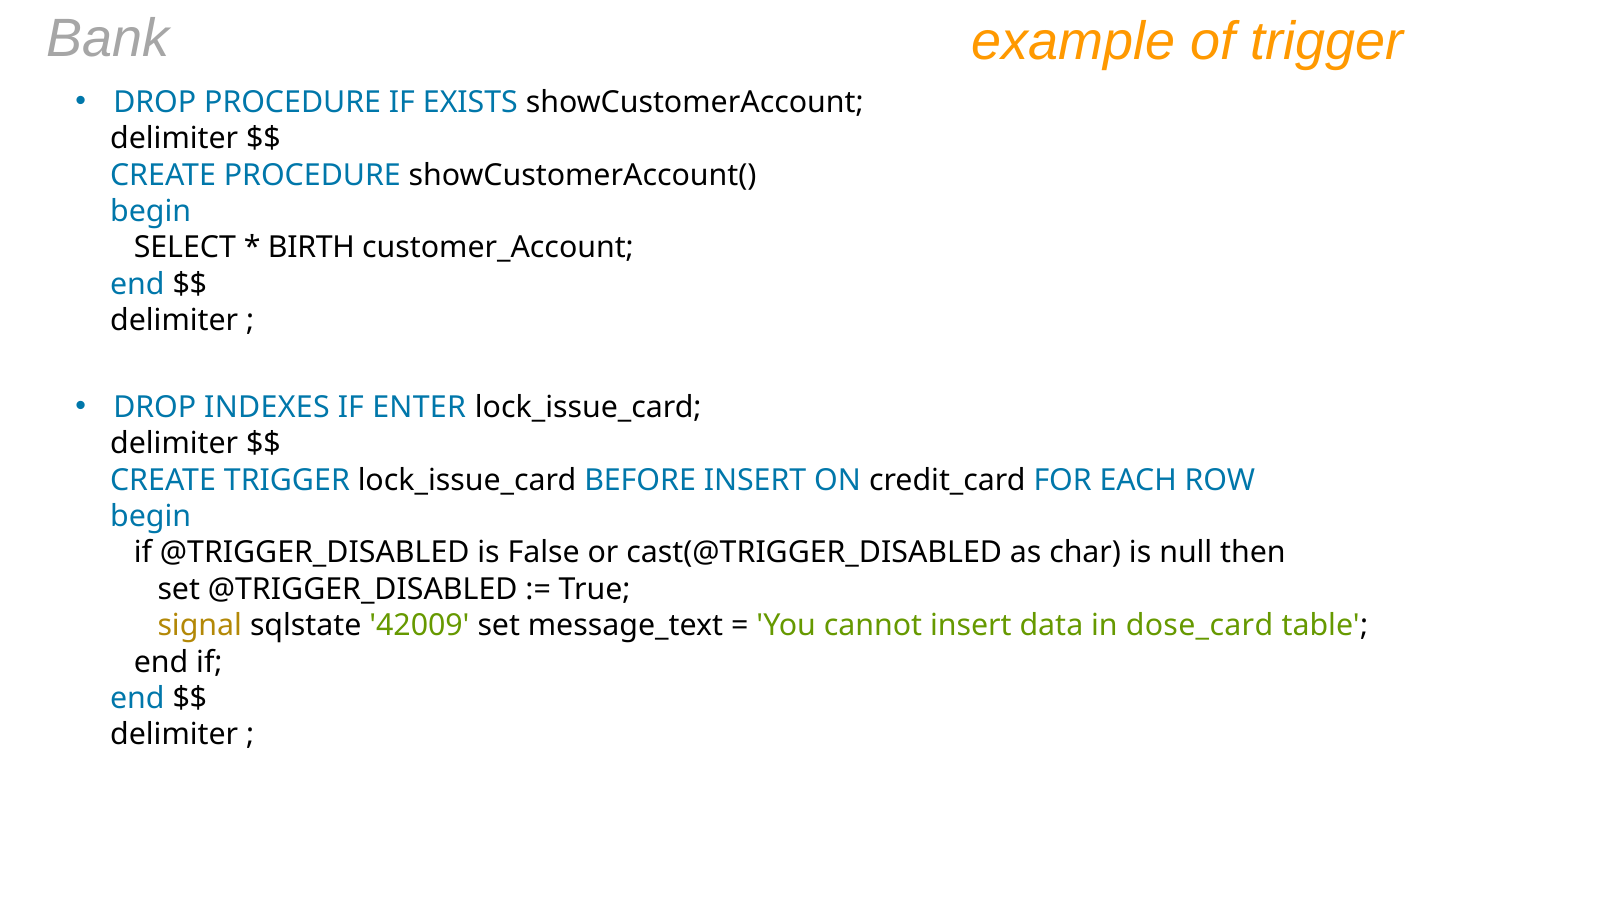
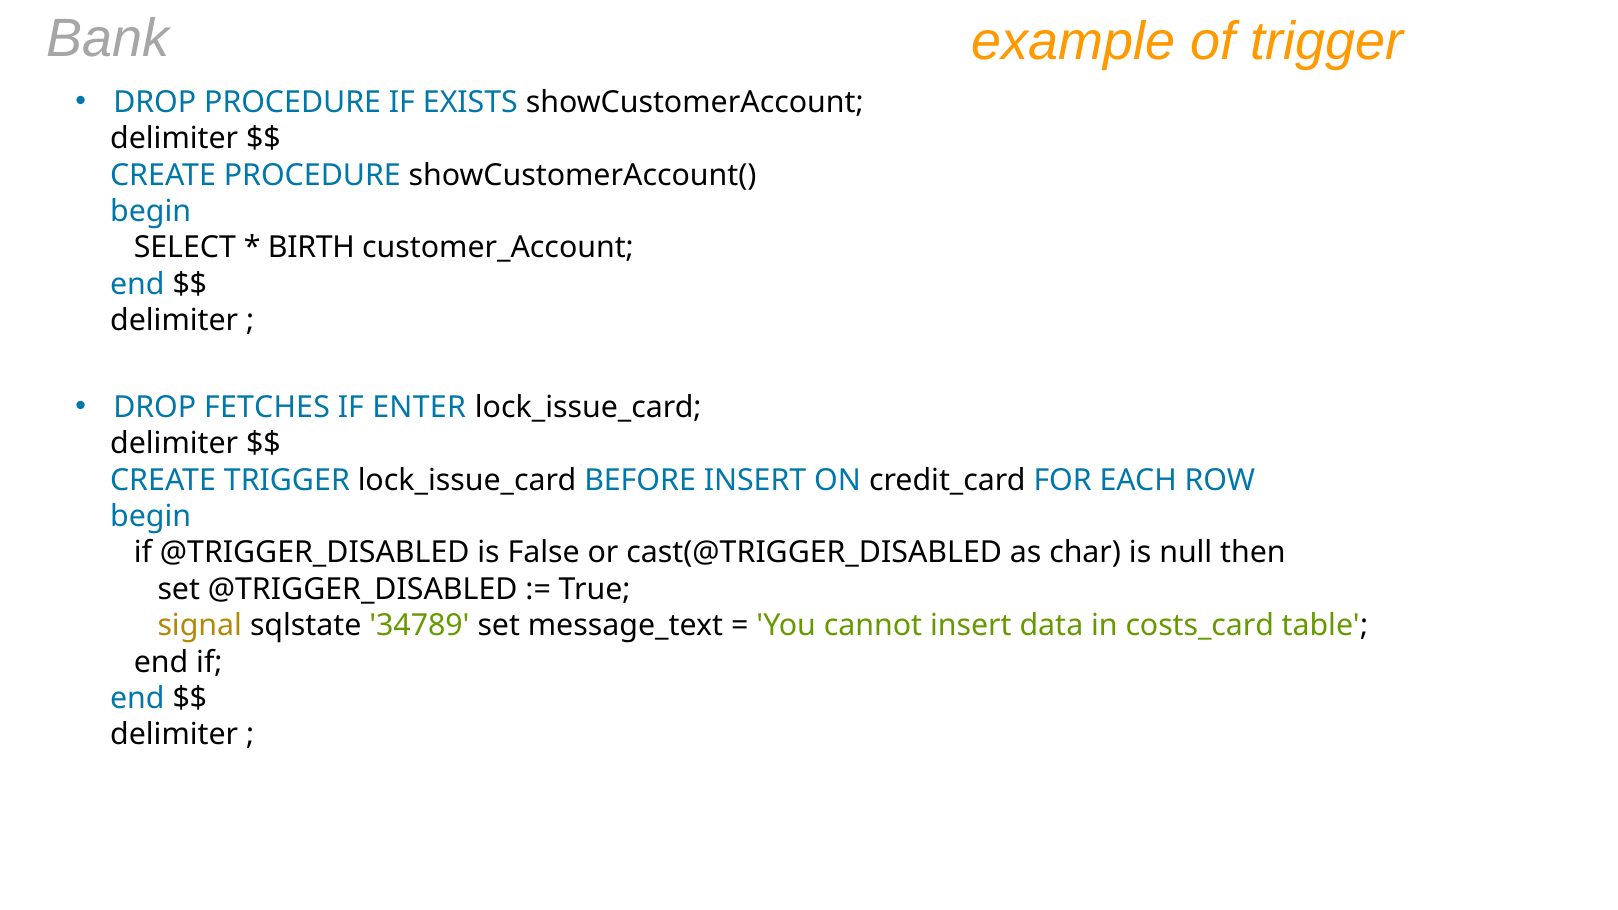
INDEXES: INDEXES -> FETCHES (267, 407)
42009: 42009 -> 34789 (419, 626)
dose_card: dose_card -> costs_card (1200, 626)
